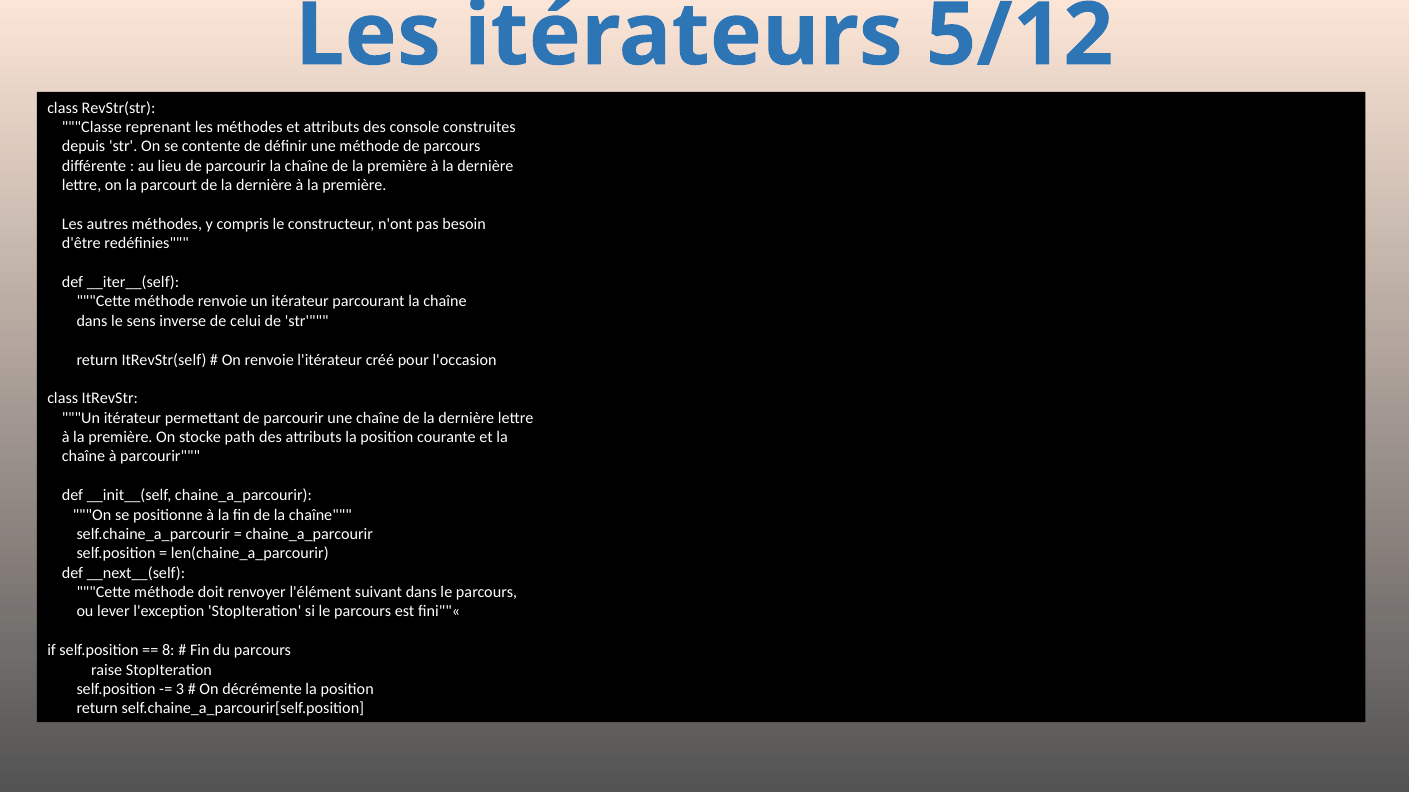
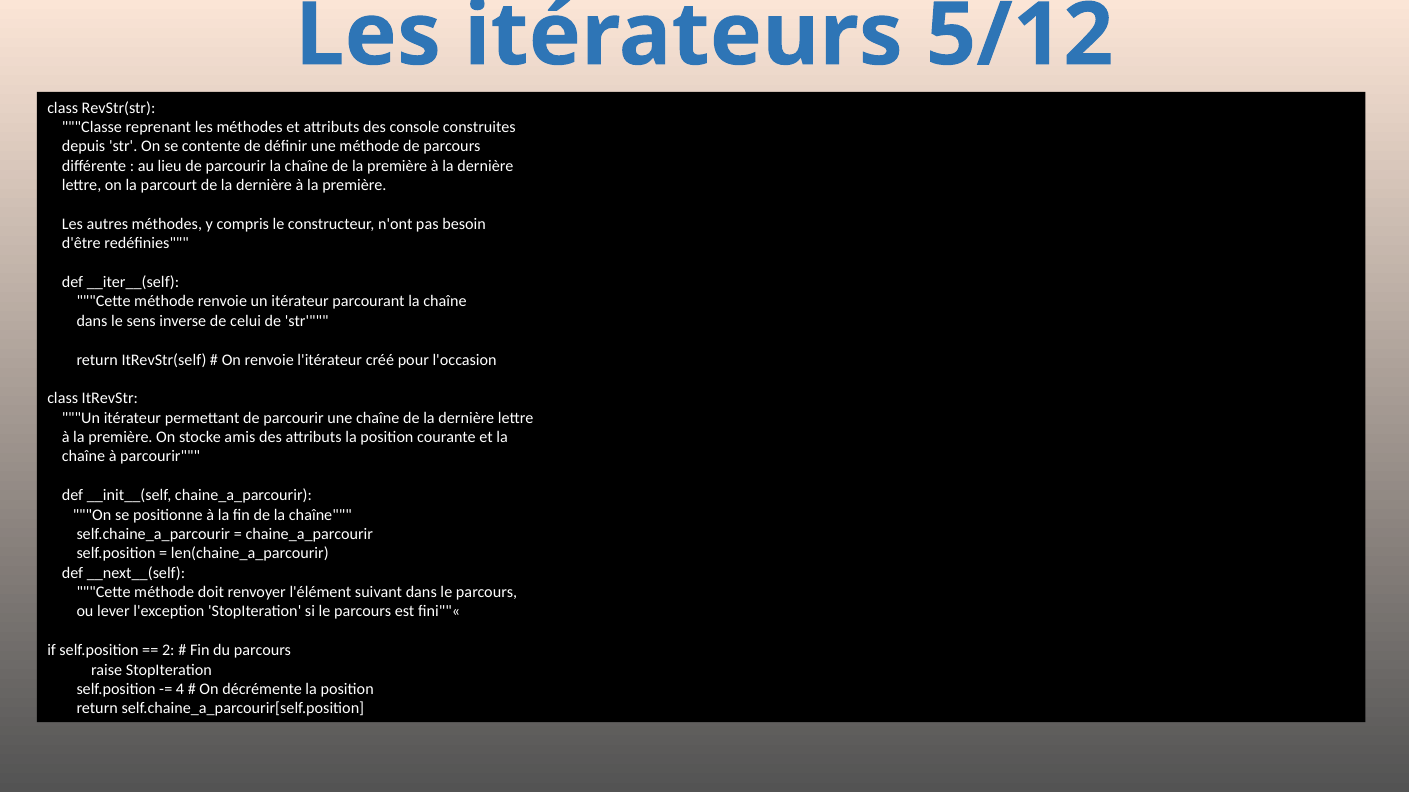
path: path -> amis (240, 438)
8: 8 -> 2 (168, 651)
3: 3 -> 4 (180, 690)
